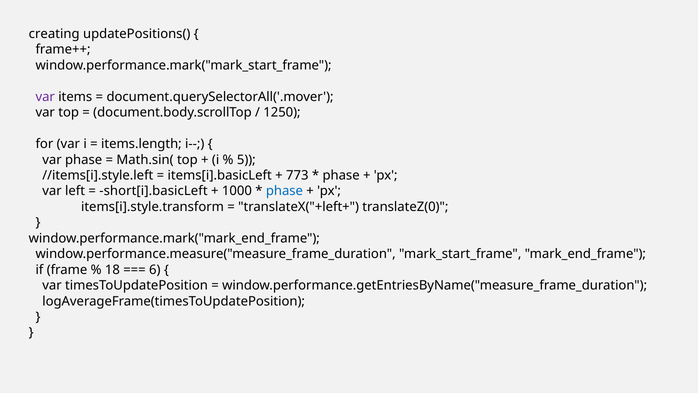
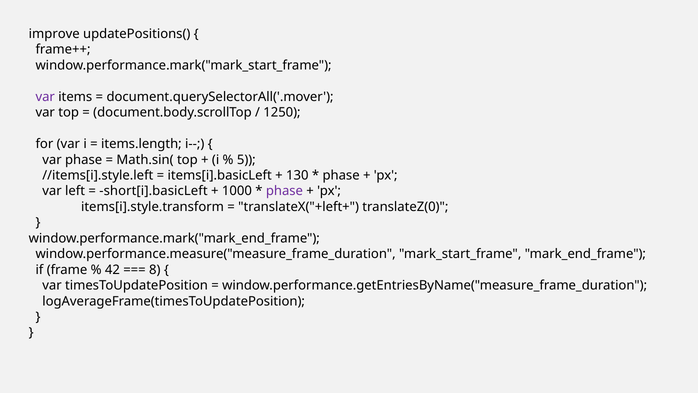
creating: creating -> improve (54, 34)
773: 773 -> 130 (297, 175)
phase colour: blue -> purple (284, 191)
18: 18 -> 42 (112, 269)
6: 6 -> 8 (155, 269)
